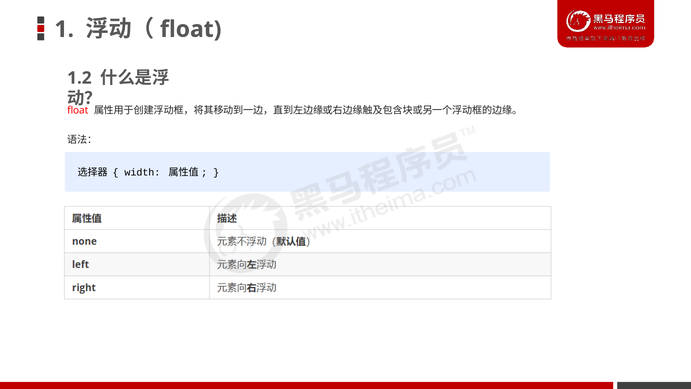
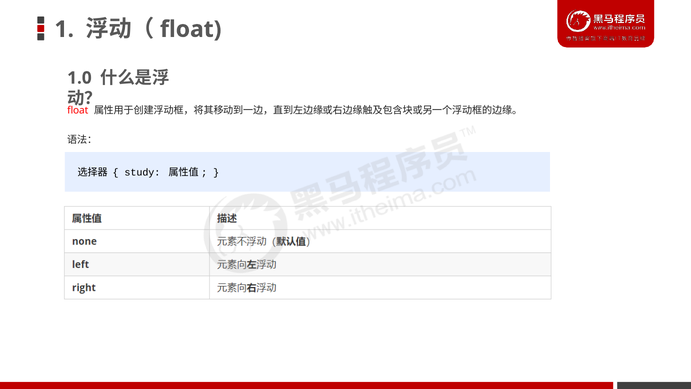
1.2: 1.2 -> 1.0 (79, 78)
width: width -> study (142, 172)
